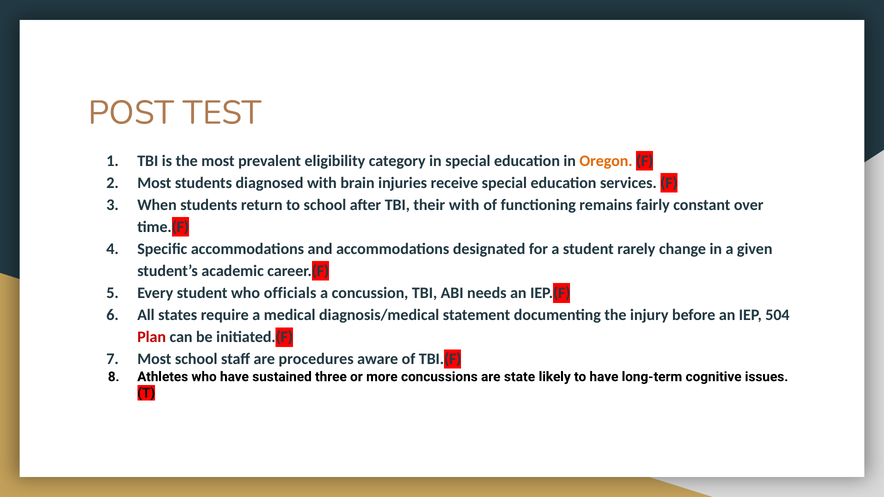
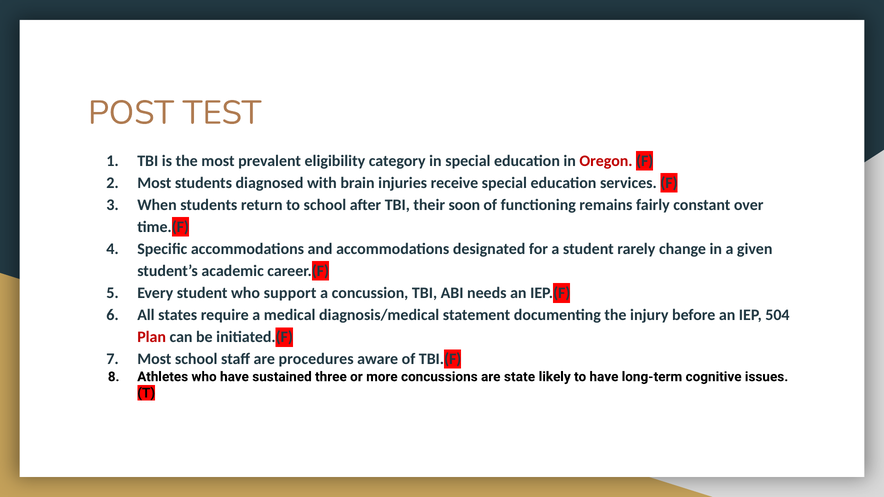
Oregon colour: orange -> red (606, 161)
their with: with -> soon (464, 205)
officials: officials -> support (290, 293)
